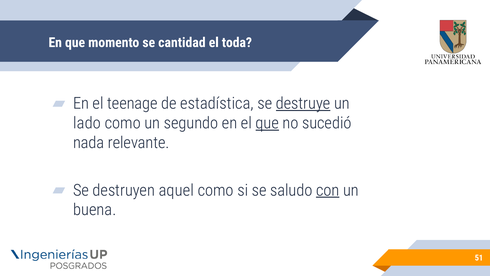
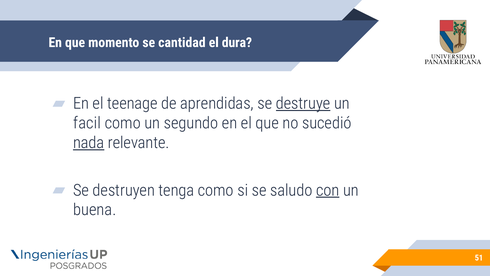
toda: toda -> dura (237, 42)
estadística: estadística -> aprendidas (217, 103)
lado: lado -> facil (87, 123)
que underline: present -> none (267, 123)
nada underline: none -> present (89, 143)
aquel: aquel -> tenga (176, 190)
